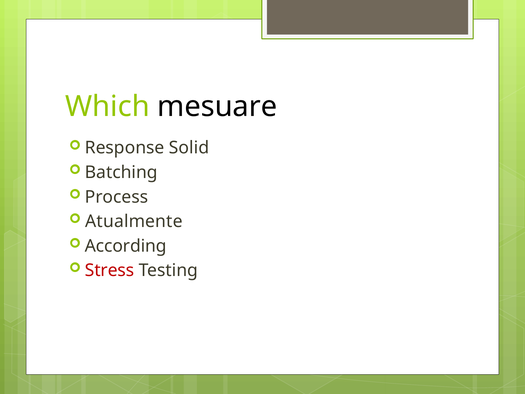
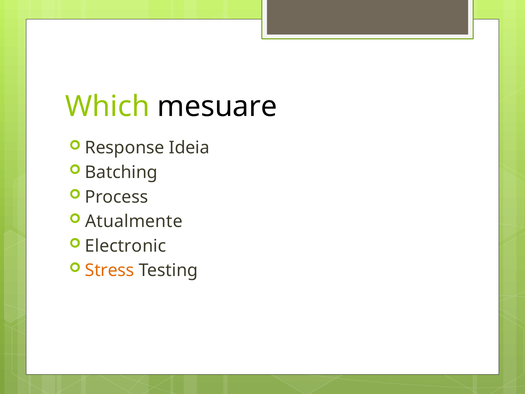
Solid: Solid -> Ideia (189, 148)
According: According -> Electronic (126, 246)
Stress colour: red -> orange (110, 270)
